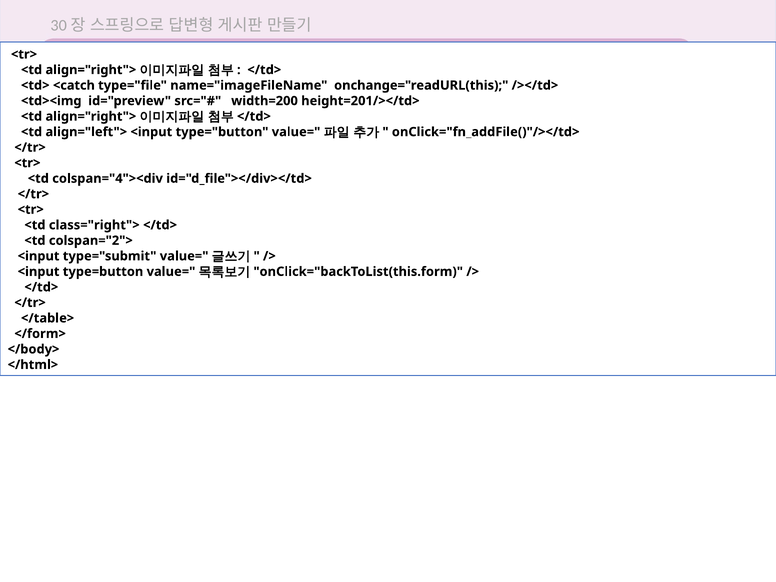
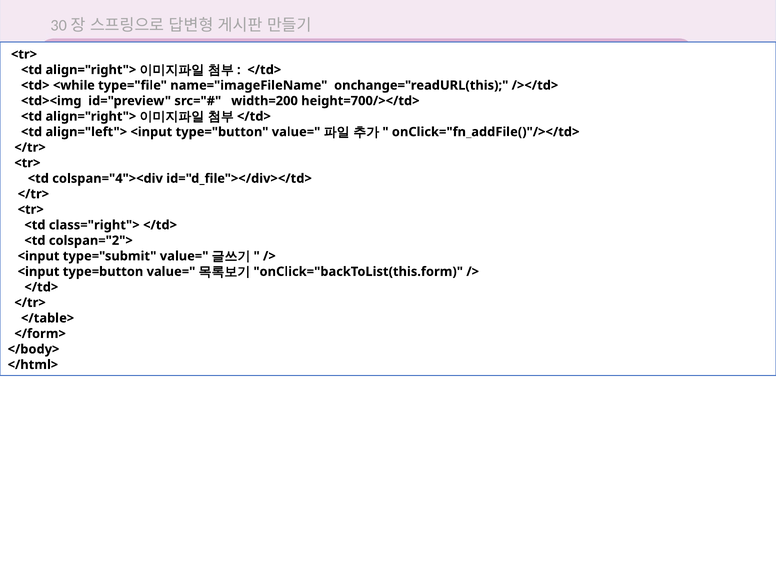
<catch: <catch -> <while (74, 85)
height=201/></td>: height=201/></td> -> height=700/></td> (360, 101)
